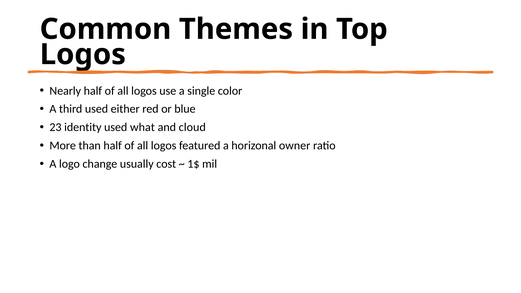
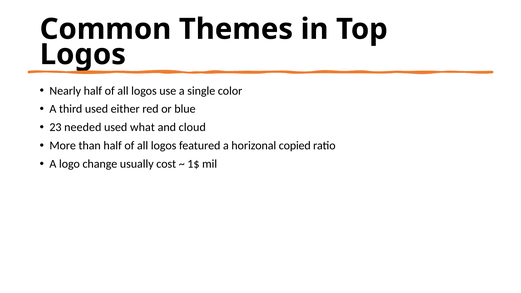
identity: identity -> needed (83, 127)
owner: owner -> copied (295, 146)
